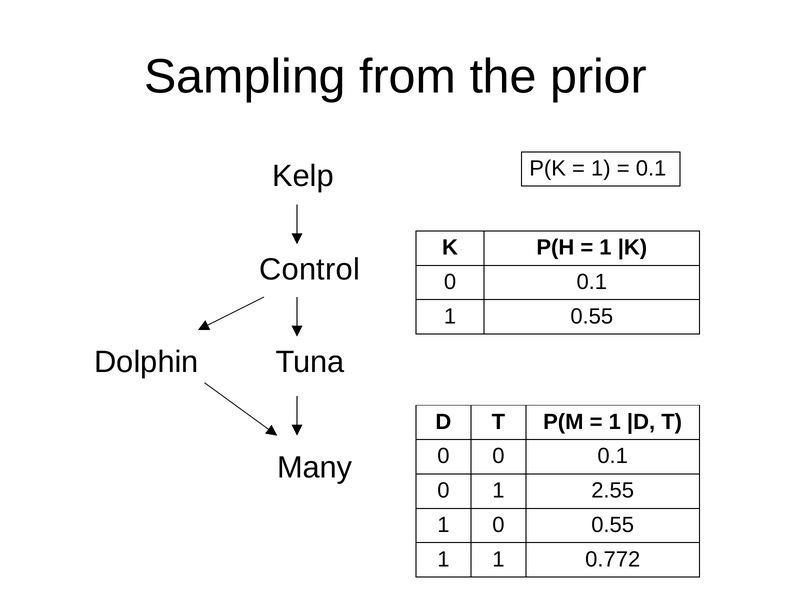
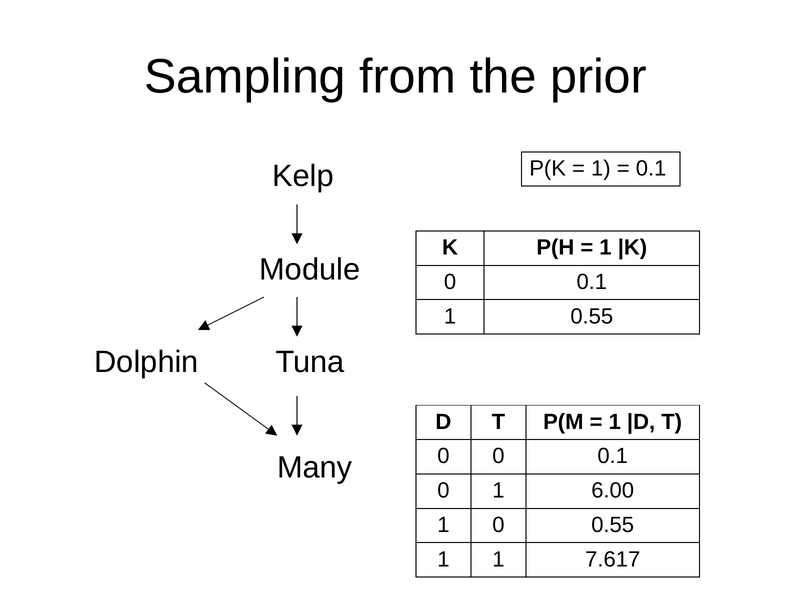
Control: Control -> Module (310, 270)
2.55: 2.55 -> 6.00 (613, 491)
0.772: 0.772 -> 7.617 (613, 559)
